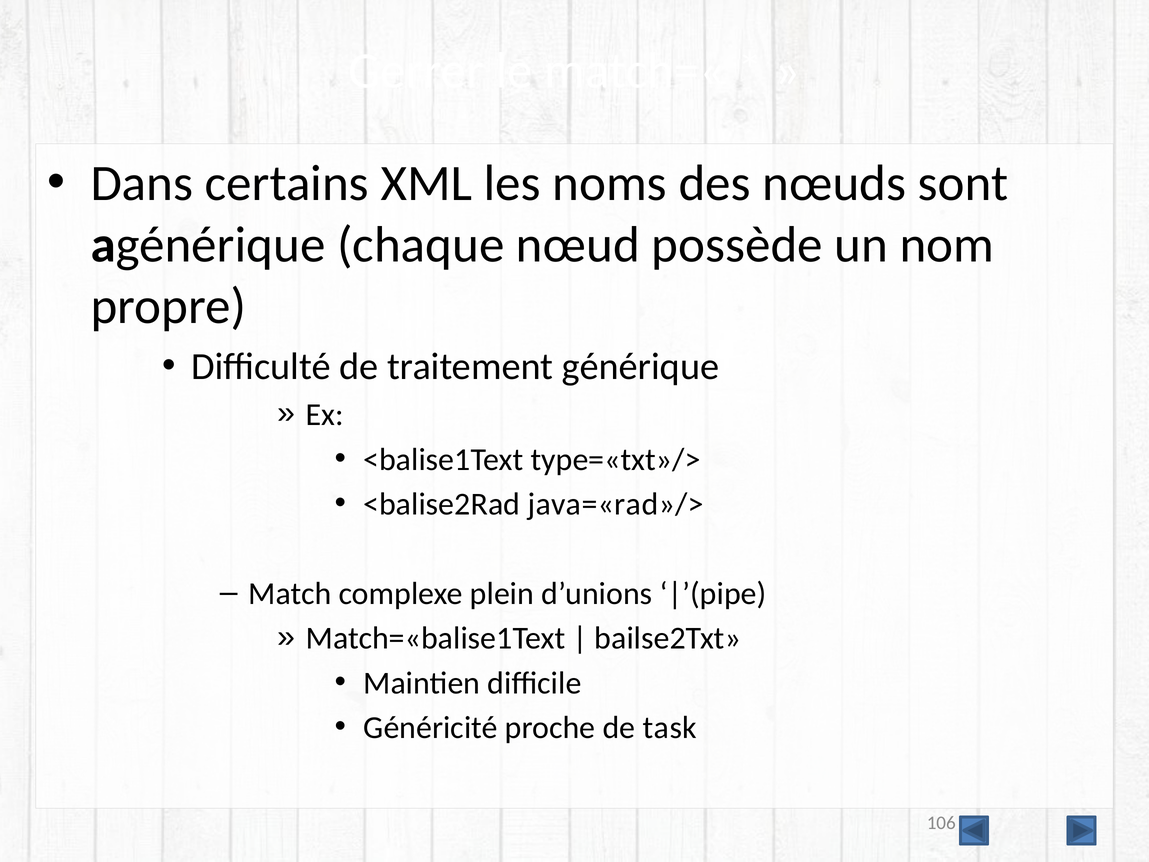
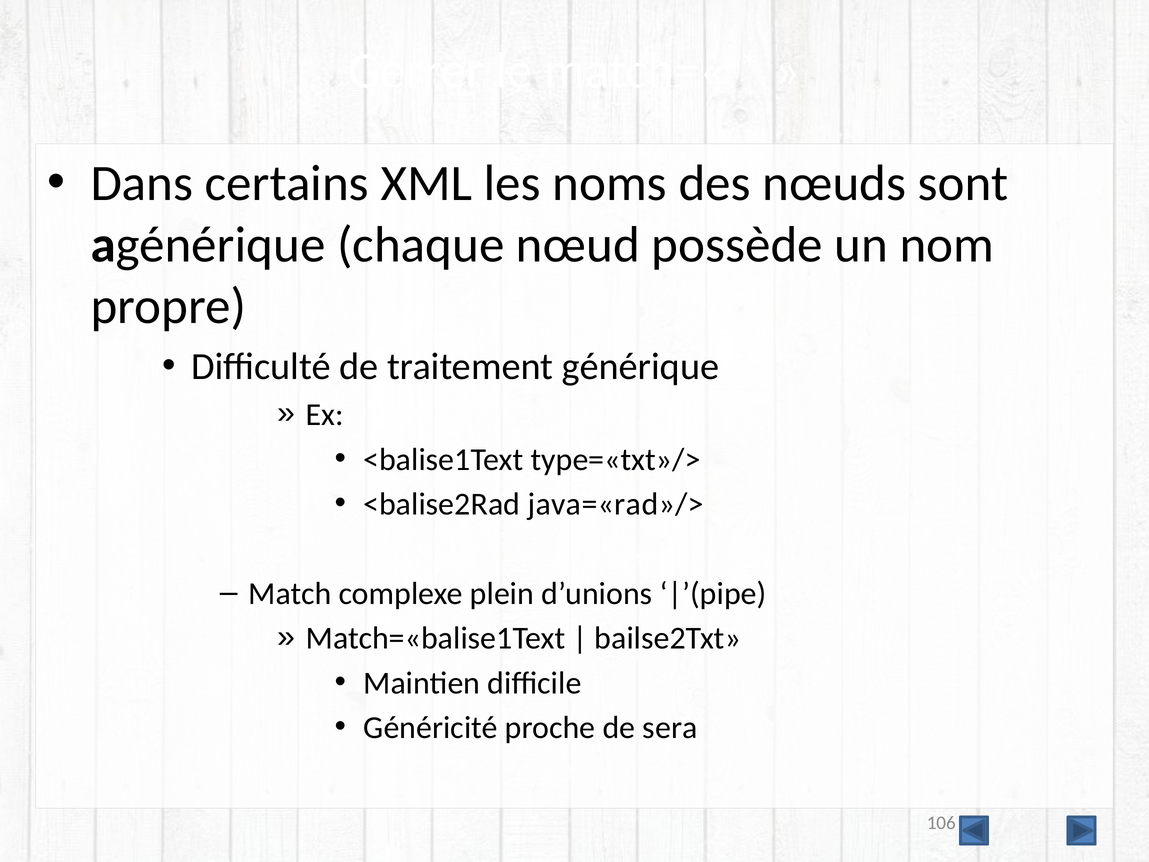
task: task -> sera (670, 727)
